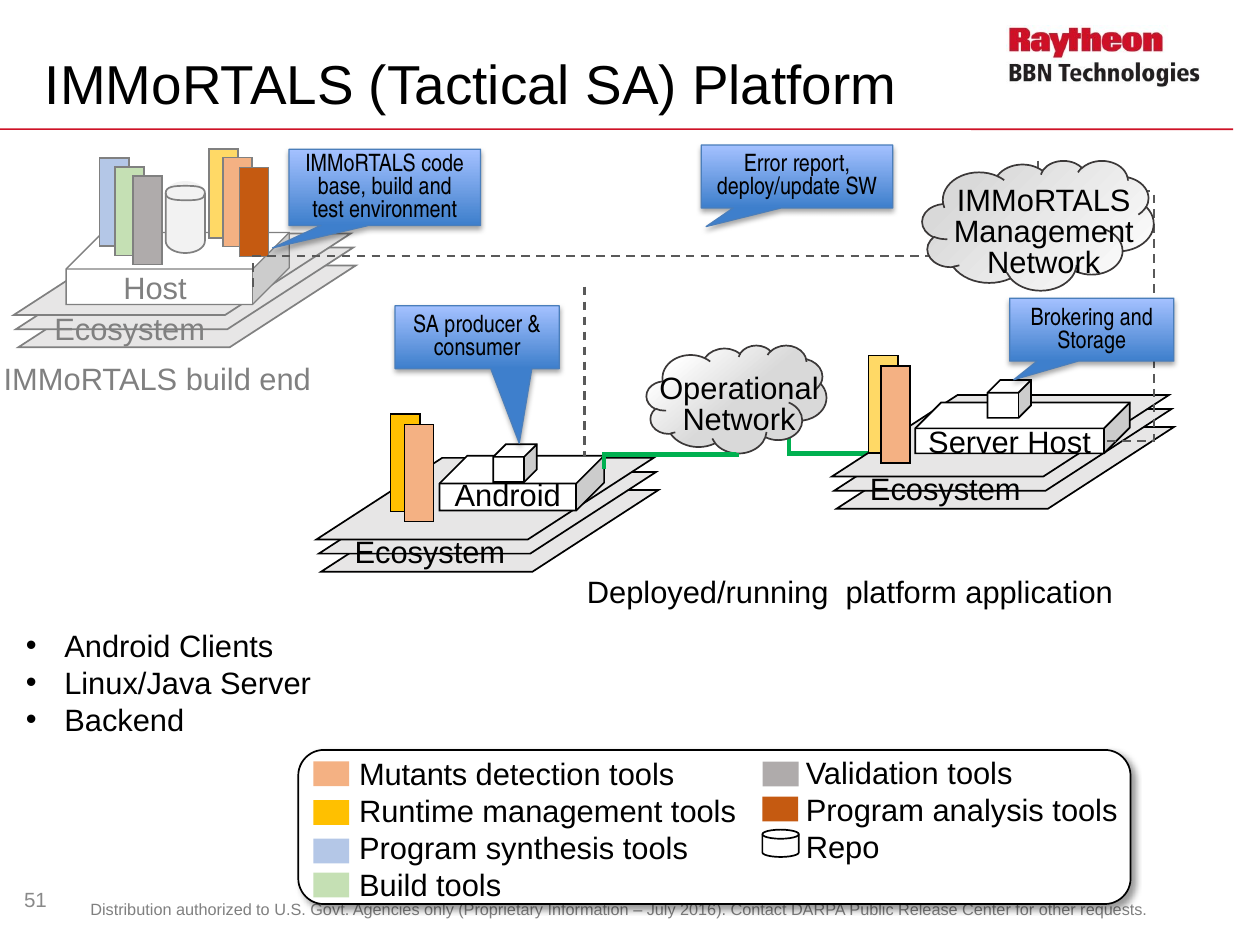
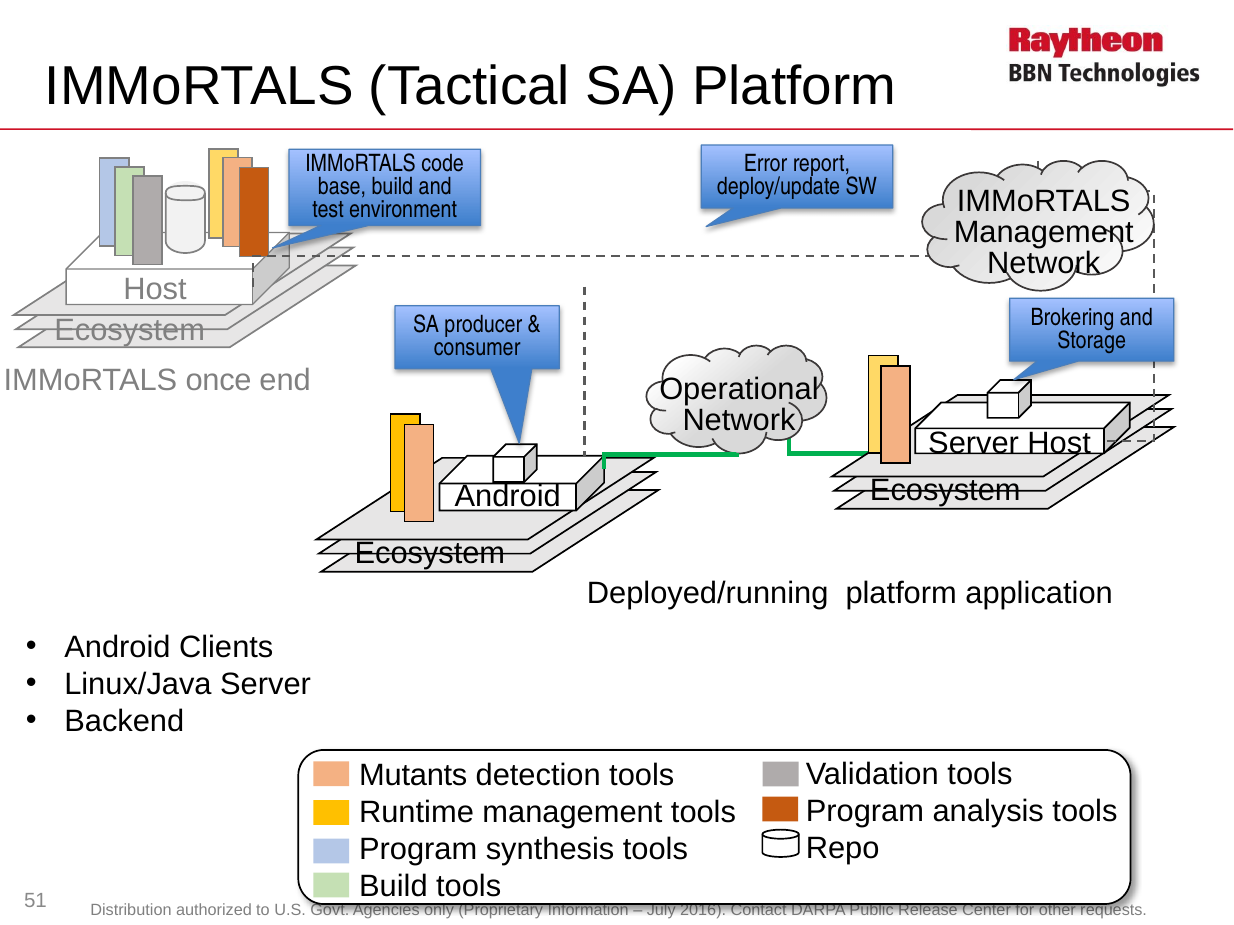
IMMoRTALS build: build -> once (219, 380)
